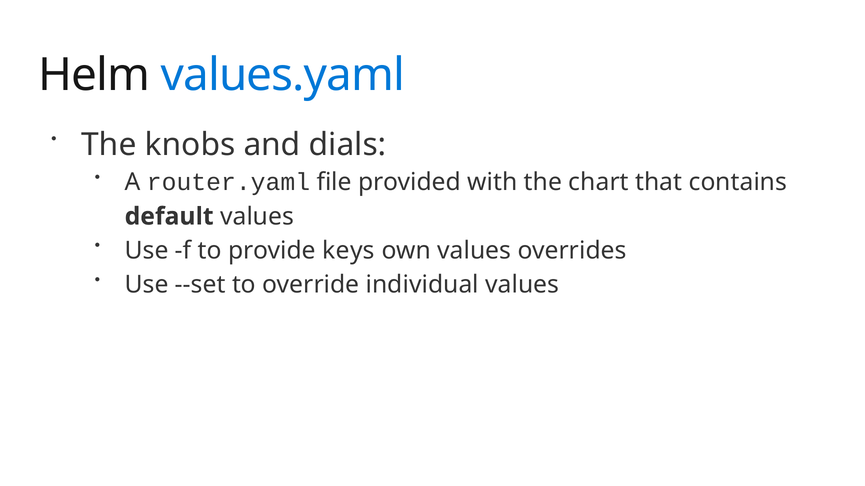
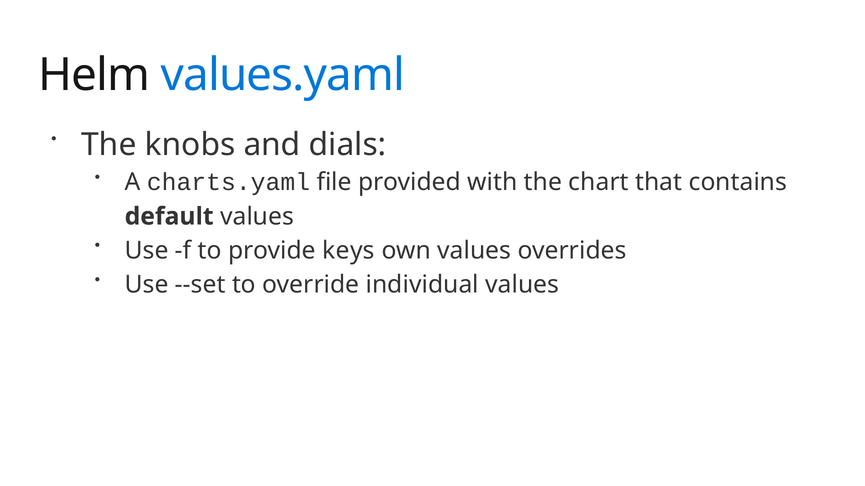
router.yaml: router.yaml -> charts.yaml (228, 183)
